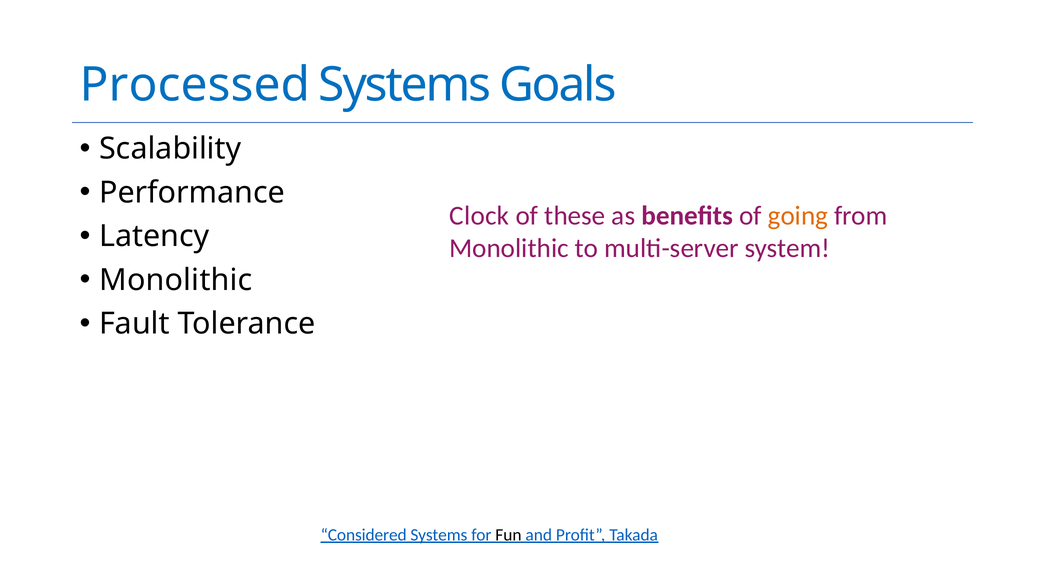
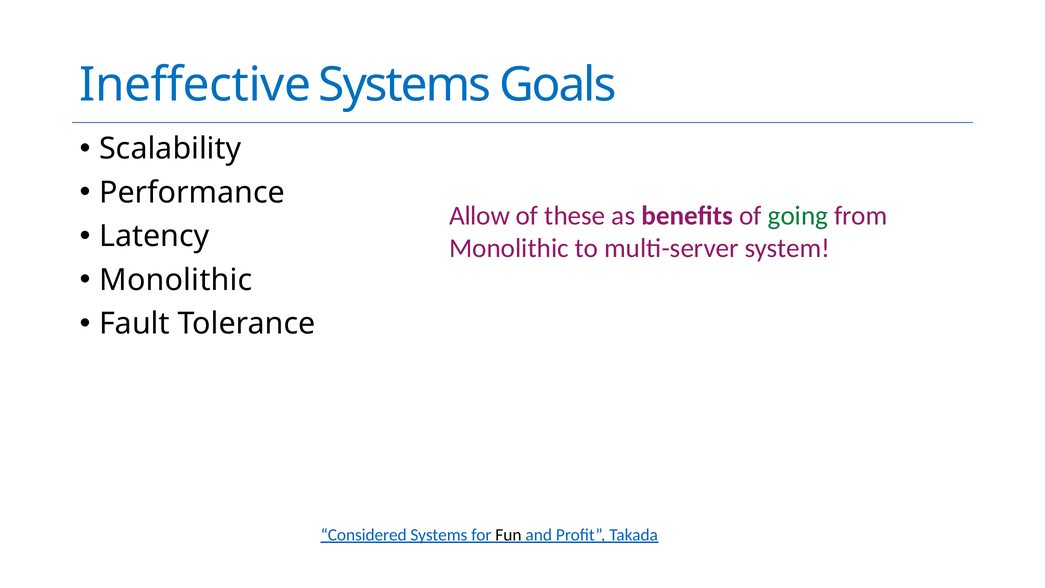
Processed: Processed -> Ineffective (195, 85)
Clock: Clock -> Allow (480, 216)
going colour: orange -> green (798, 216)
